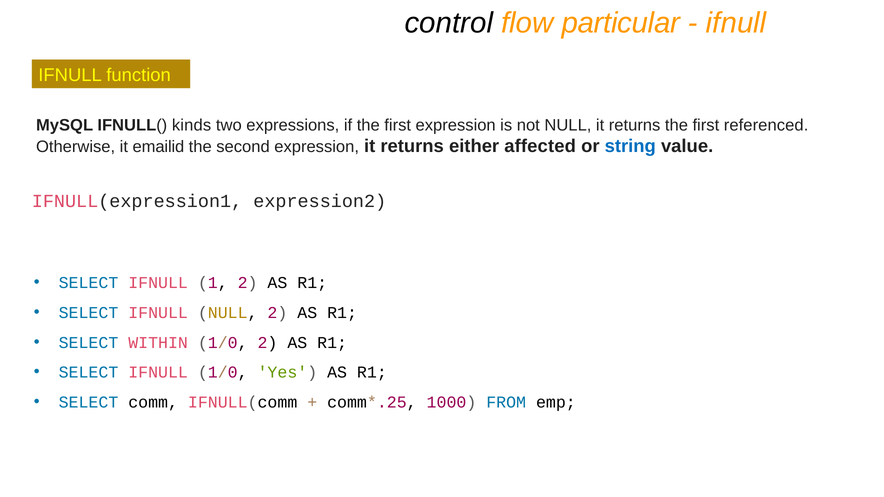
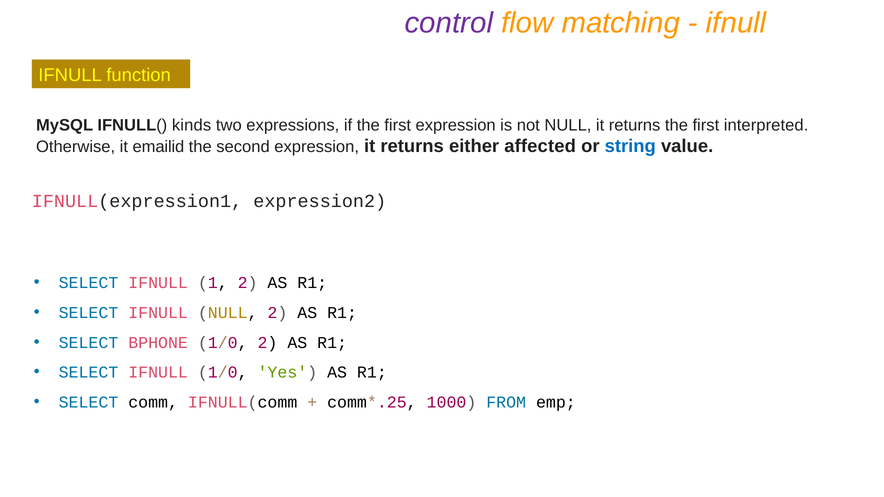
control colour: black -> purple (449, 23)
particular: particular -> matching (621, 23)
referenced: referenced -> interpreted (766, 125)
WITHIN: WITHIN -> BPHONE (158, 343)
